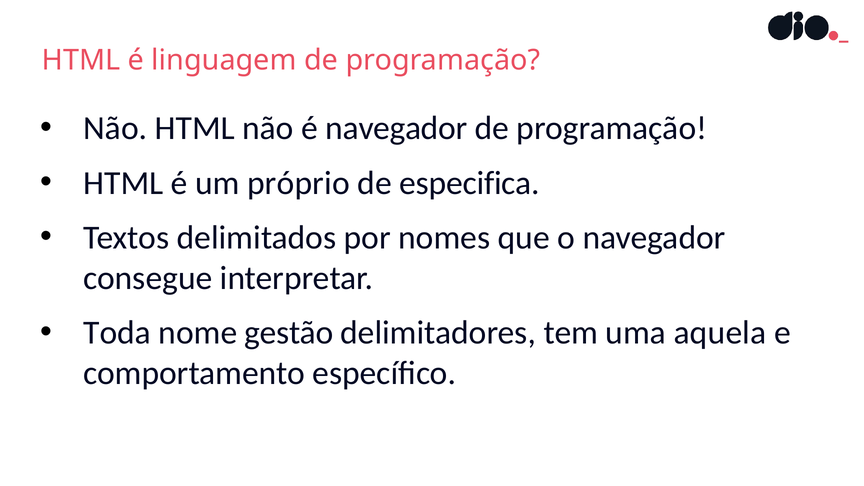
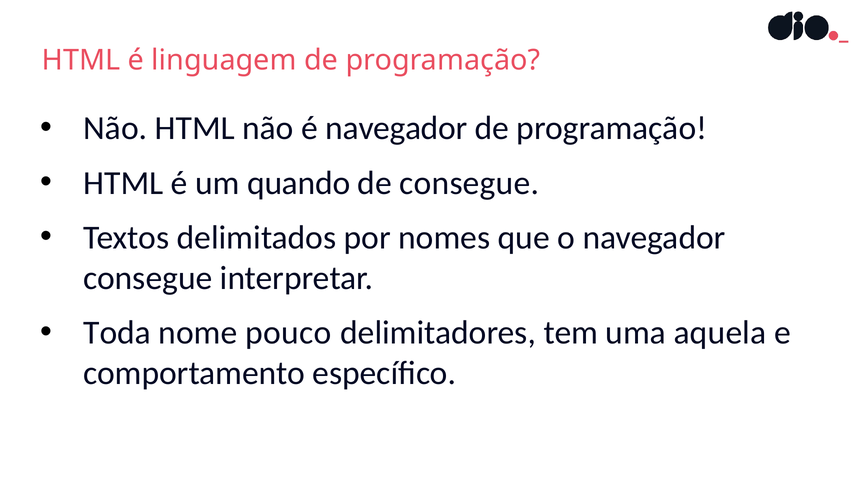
próprio: próprio -> quando (299, 183)
de especifica: especifica -> consegue (469, 183)
gestão: gestão -> pouco (289, 333)
